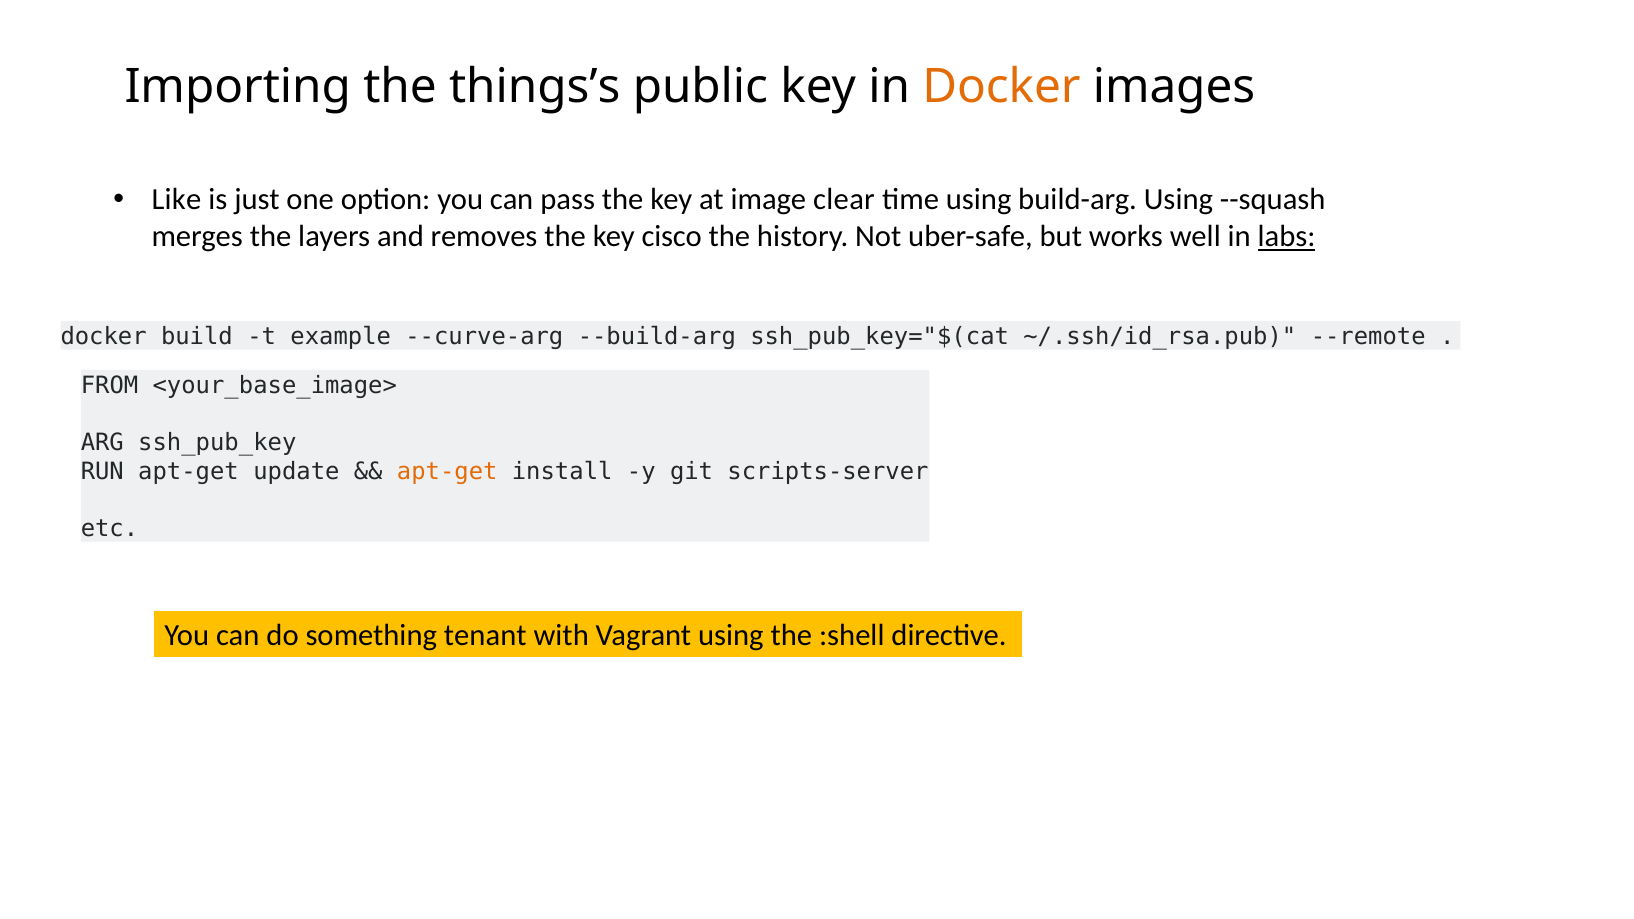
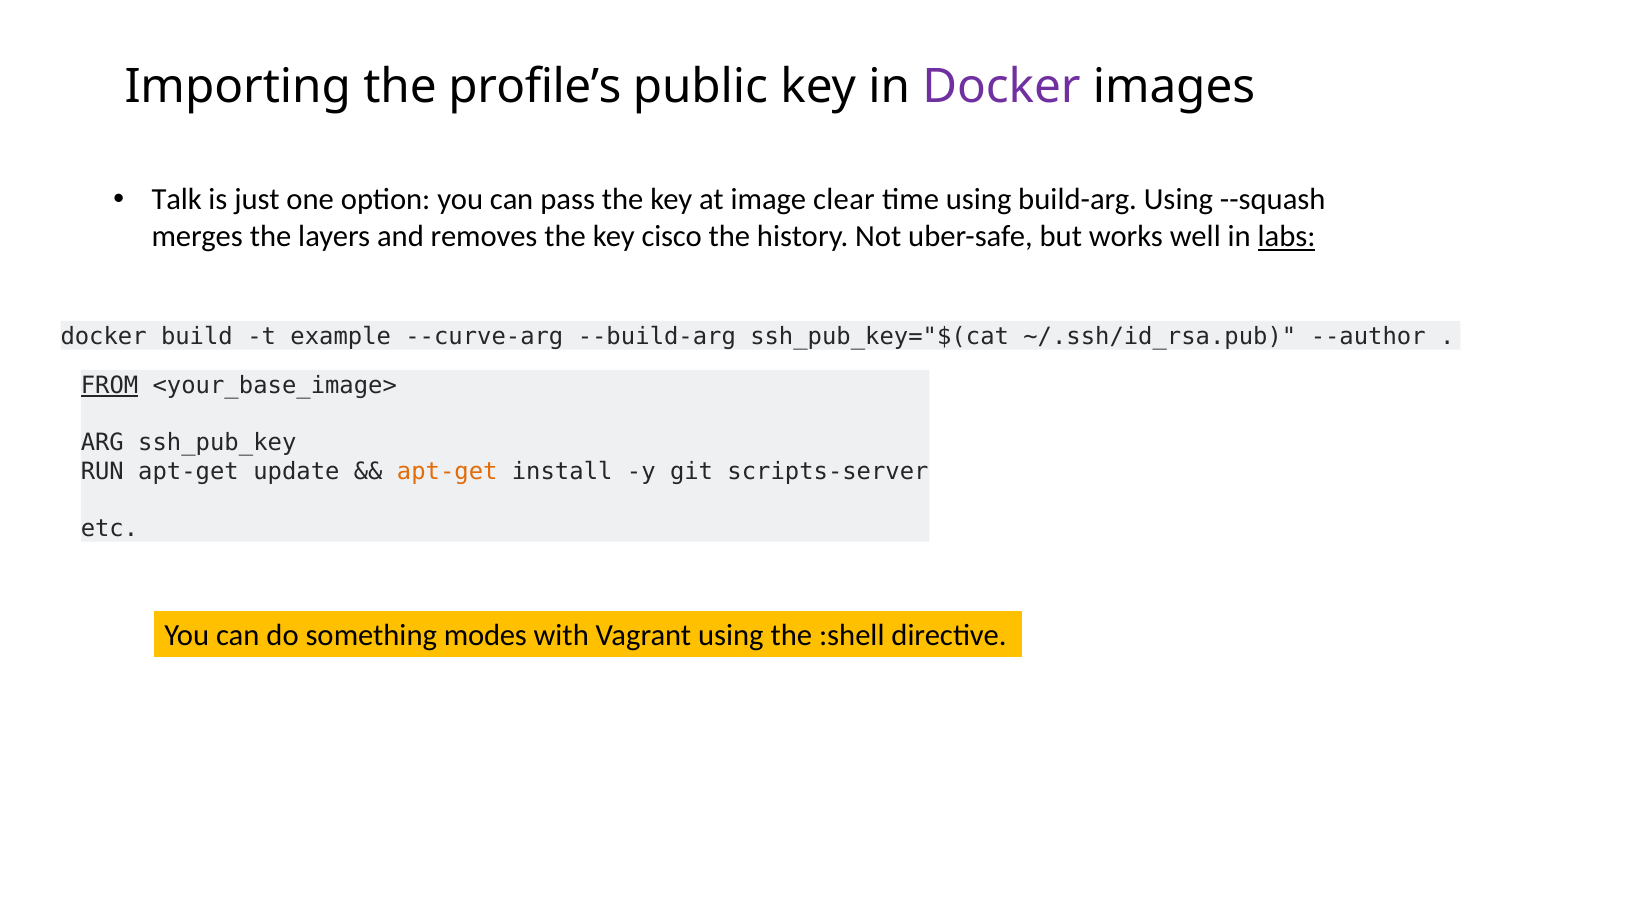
things’s: things’s -> profile’s (535, 87)
Docker colour: orange -> purple (1001, 87)
Like: Like -> Talk (177, 200)
--remote: --remote -> --author (1368, 337)
FROM underline: none -> present (110, 386)
tenant: tenant -> modes (485, 636)
